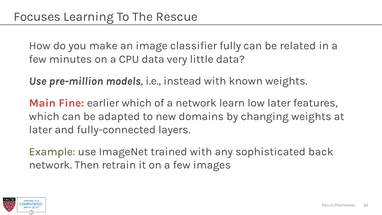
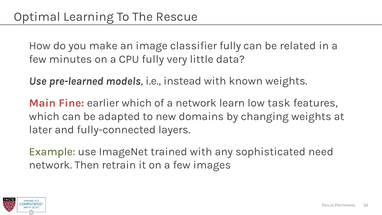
Focuses: Focuses -> Optimal (37, 17)
CPU data: data -> fully (153, 59)
pre-million: pre-million -> pre-learned (76, 81)
low later: later -> task (279, 103)
back: back -> need (321, 151)
